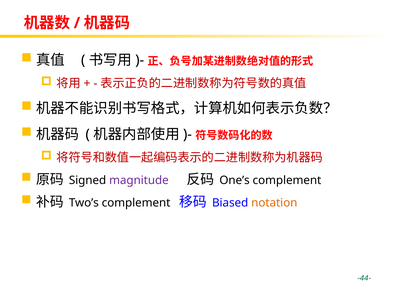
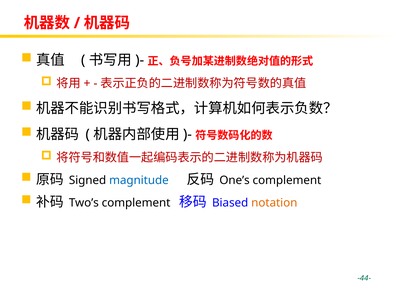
magnitude colour: purple -> blue (139, 180)
